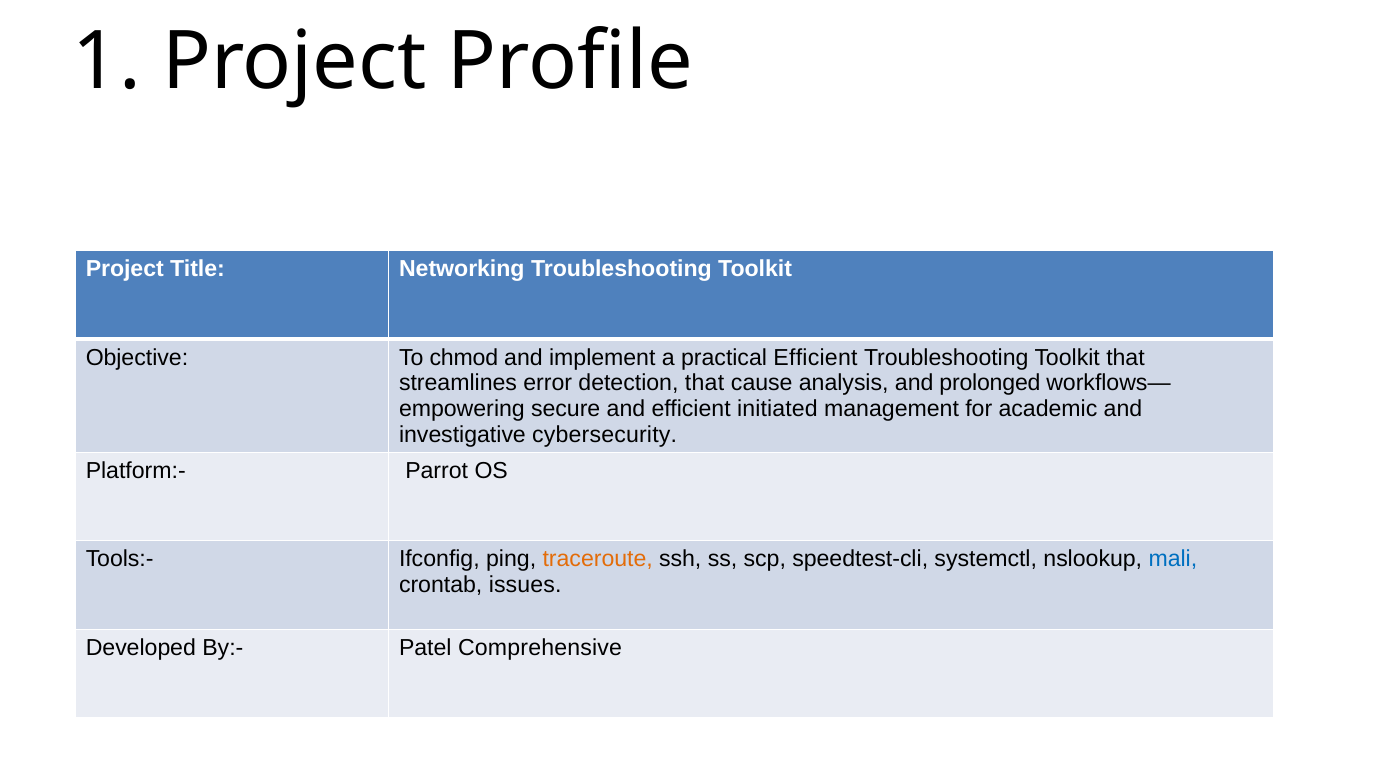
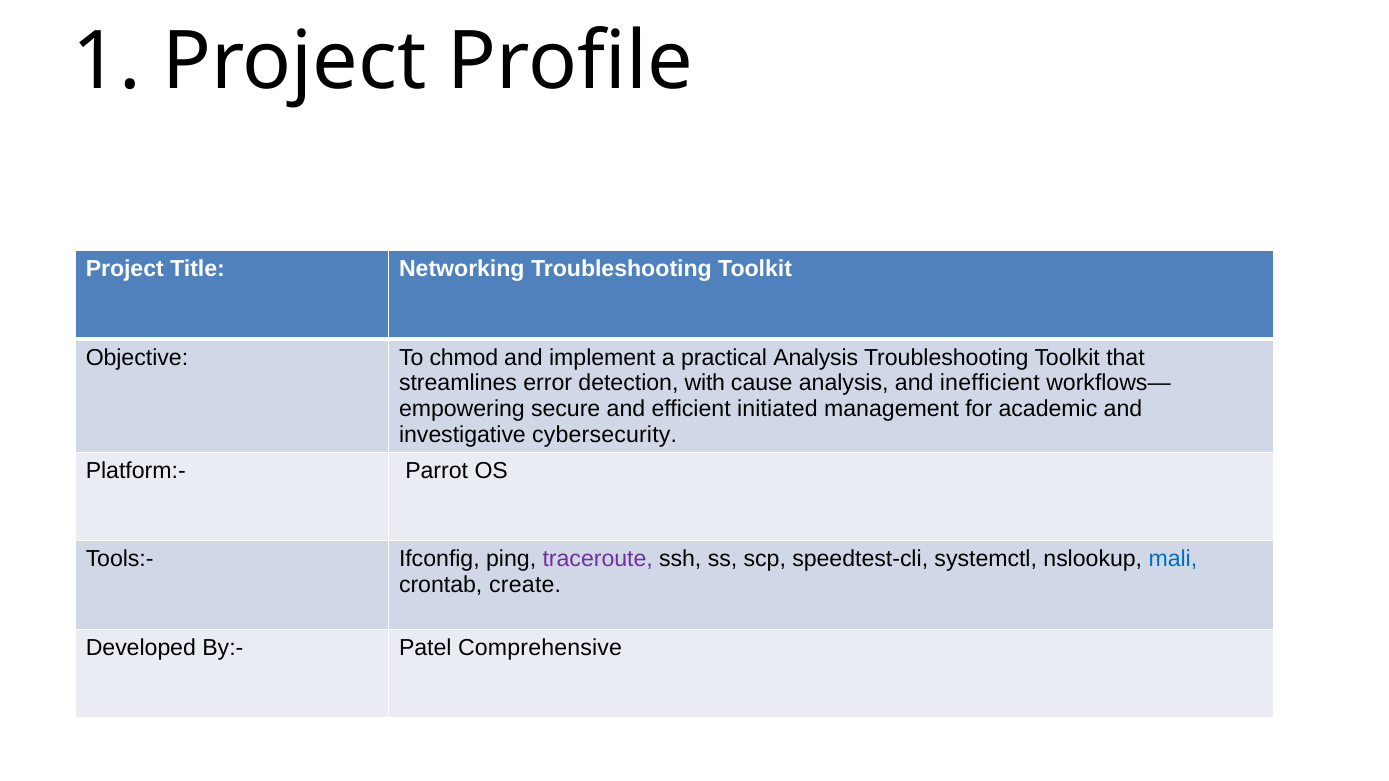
practical Efficient: Efficient -> Analysis (816, 358)
detection that: that -> with (705, 383)
prolonged: prolonged -> inefficient (990, 383)
traceroute colour: orange -> purple (598, 559)
issues: issues -> create (525, 585)
